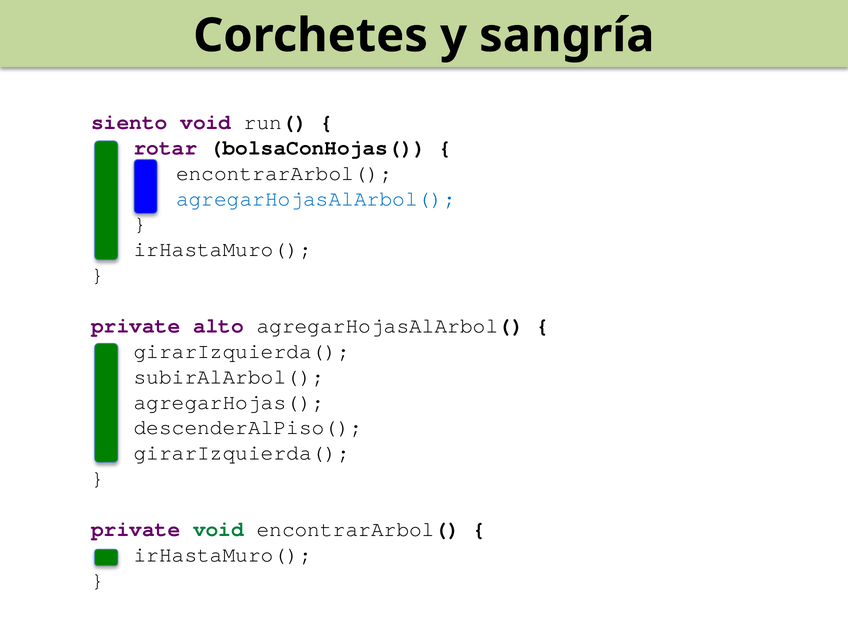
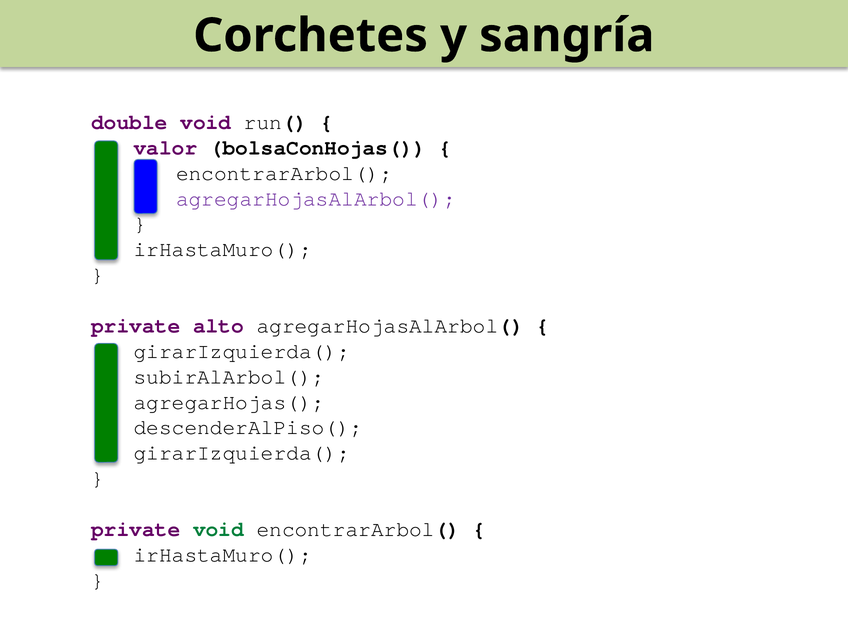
siento: siento -> double (129, 122)
rotar: rotar -> valor (165, 148)
agregarHojasAlArbol( colour: blue -> purple (316, 199)
